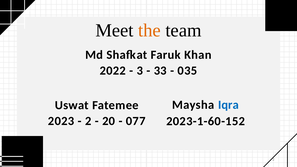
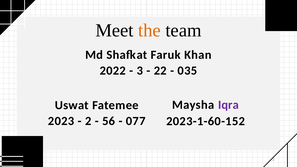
33: 33 -> 22 (160, 71)
Iqra colour: blue -> purple (228, 105)
20: 20 -> 56 (109, 121)
